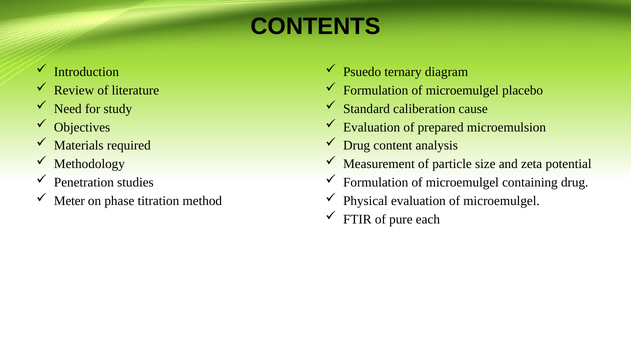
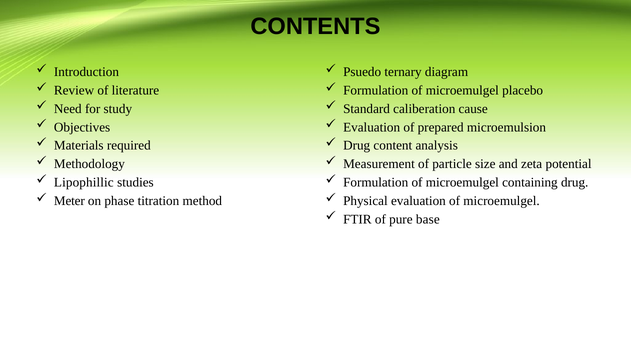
Penetration: Penetration -> Lipophillic (84, 182)
each: each -> base (428, 219)
